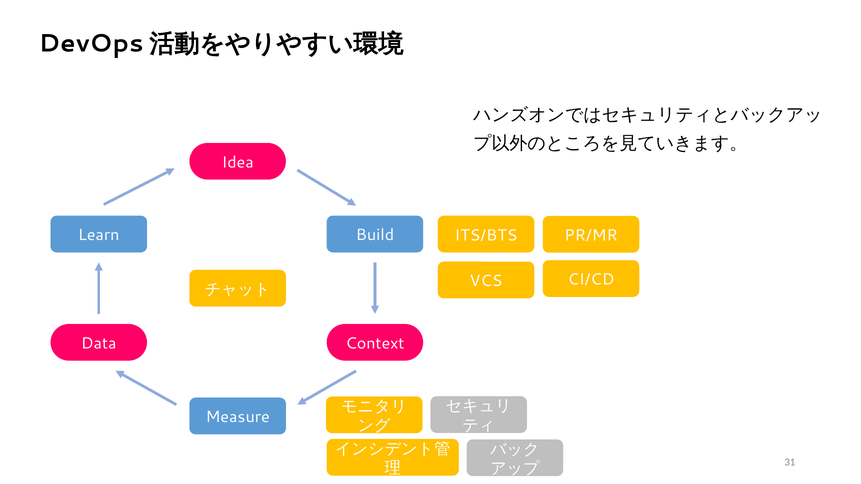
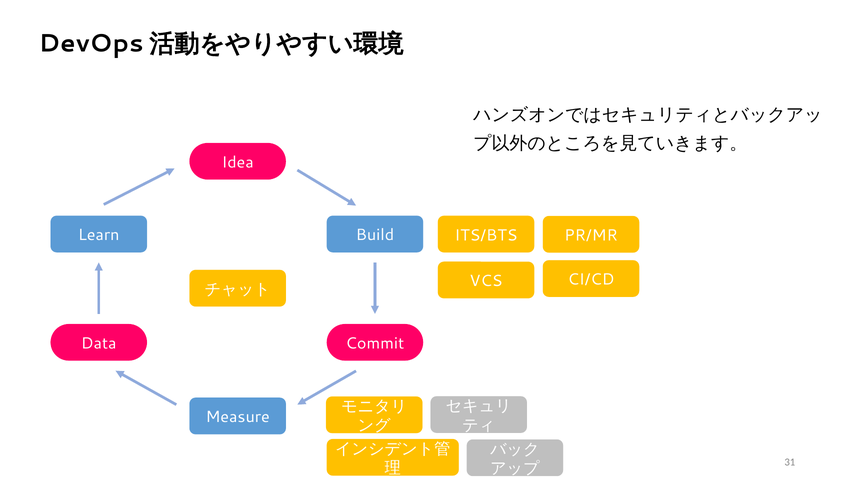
Context: Context -> Commit (375, 344)
